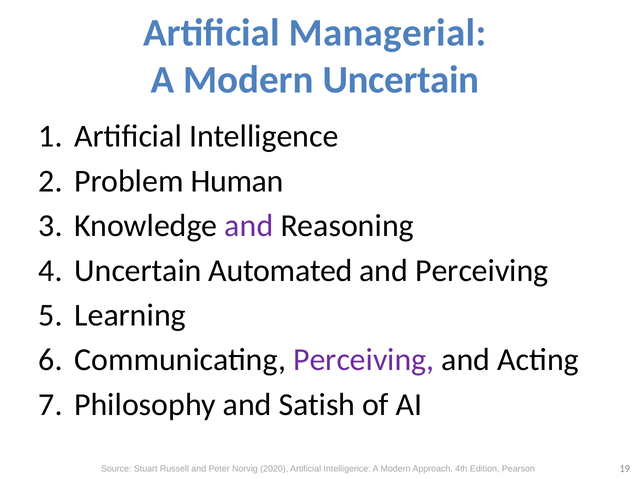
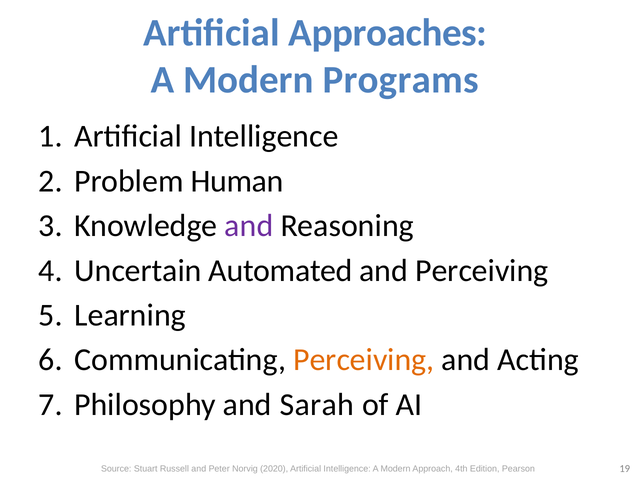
Managerial: Managerial -> Approaches (388, 33)
Modern Uncertain: Uncertain -> Programs (401, 80)
Perceiving colour: purple -> orange (364, 360)
Satish: Satish -> Sarah (317, 405)
